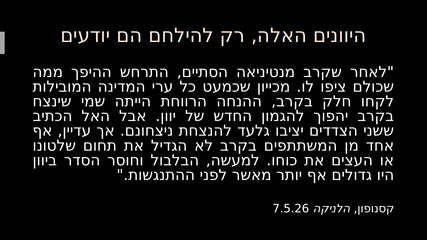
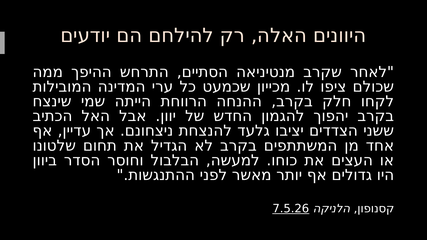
7.5.26 underline: none -> present (291, 209)
